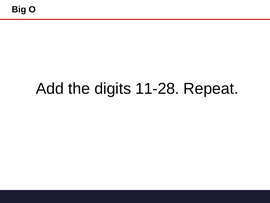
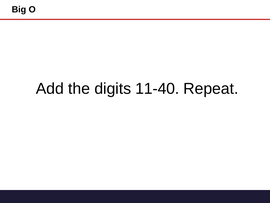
11-28: 11-28 -> 11-40 (157, 88)
